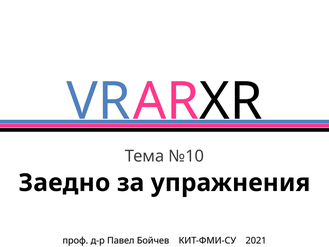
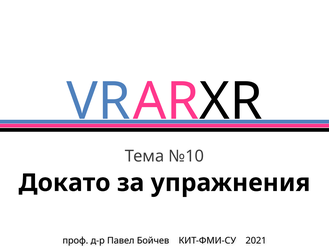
Заедно: Заедно -> Докато (64, 183)
